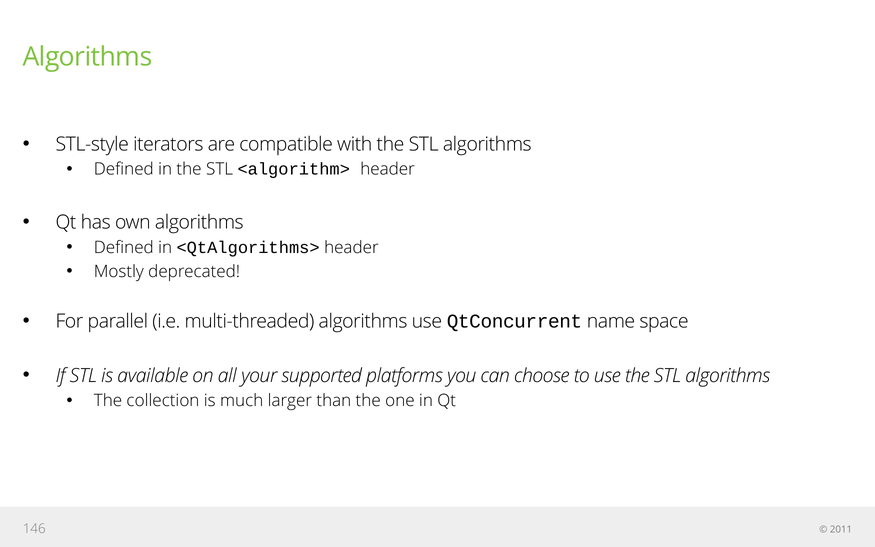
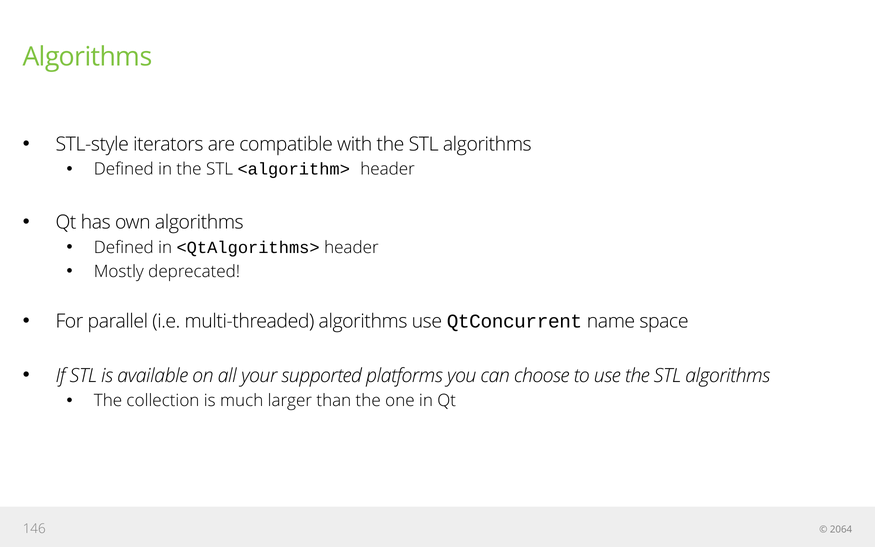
2011: 2011 -> 2064 (841, 529)
